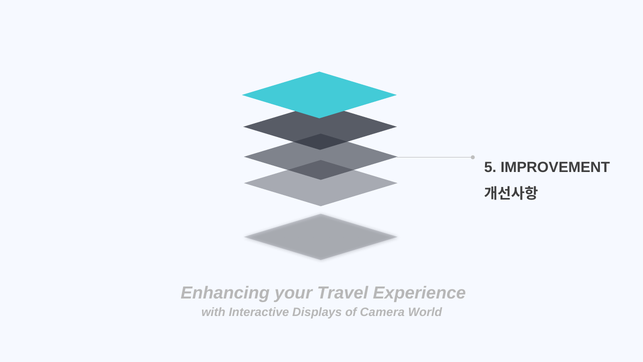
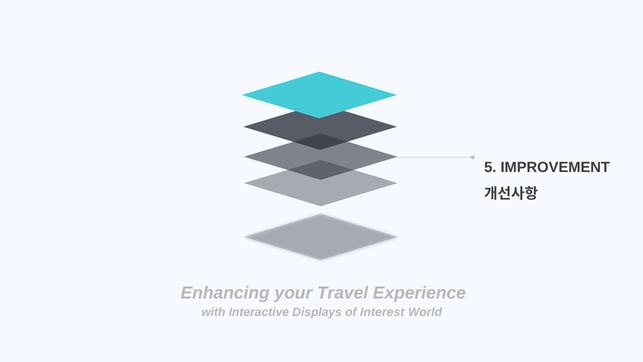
Camera: Camera -> Interest (382, 312)
